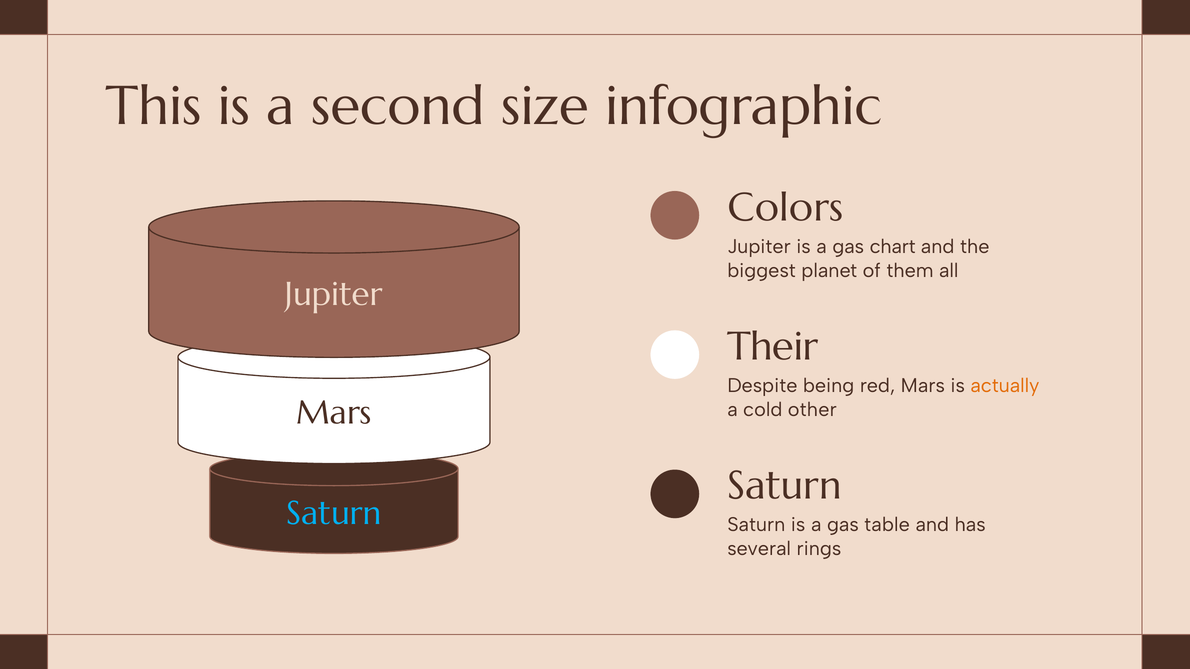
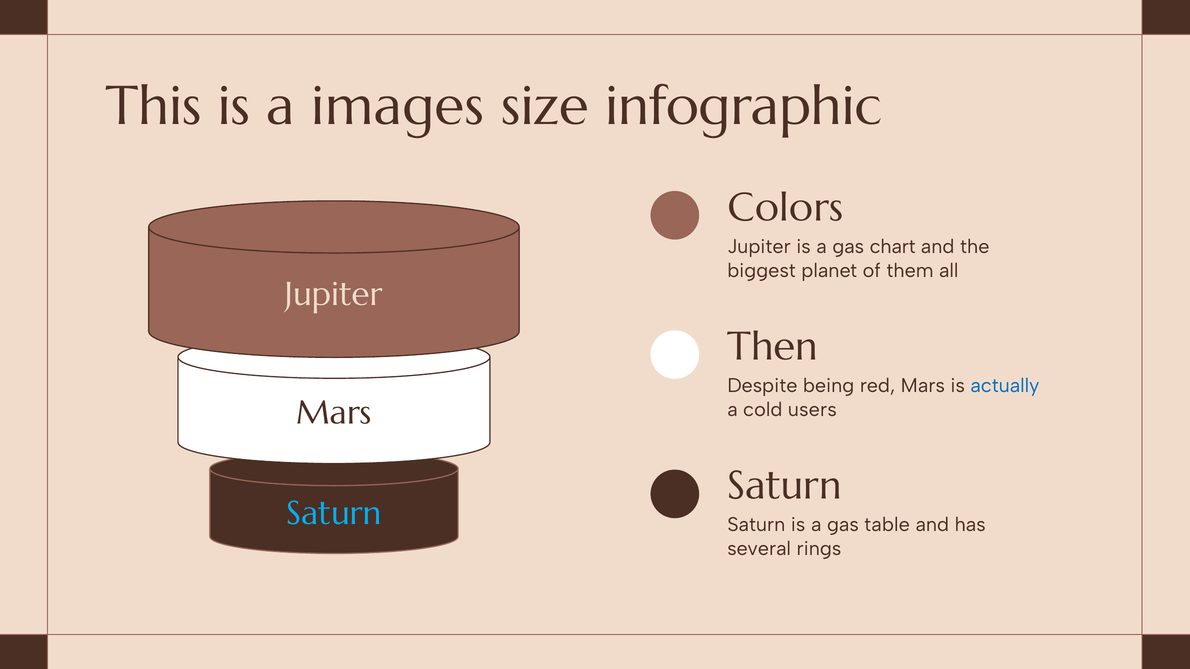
second: second -> images (398, 106)
Their: Their -> Then (772, 347)
actually colour: orange -> blue (1005, 386)
other: other -> users (812, 410)
